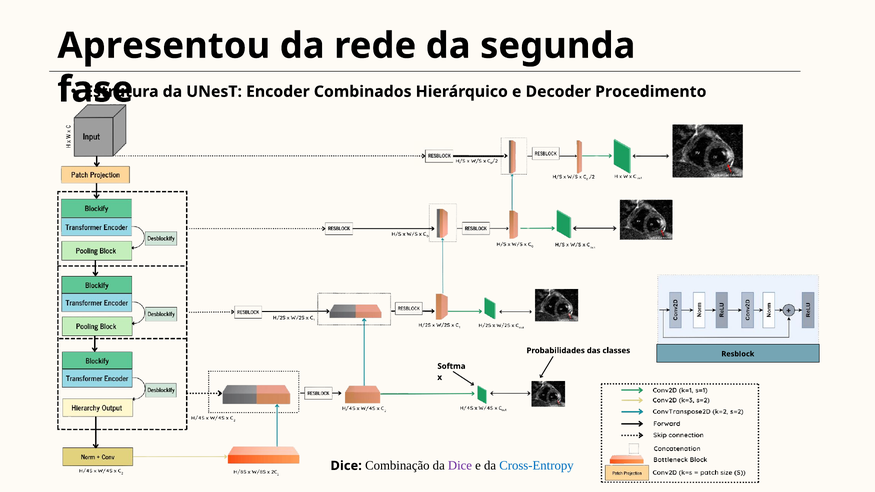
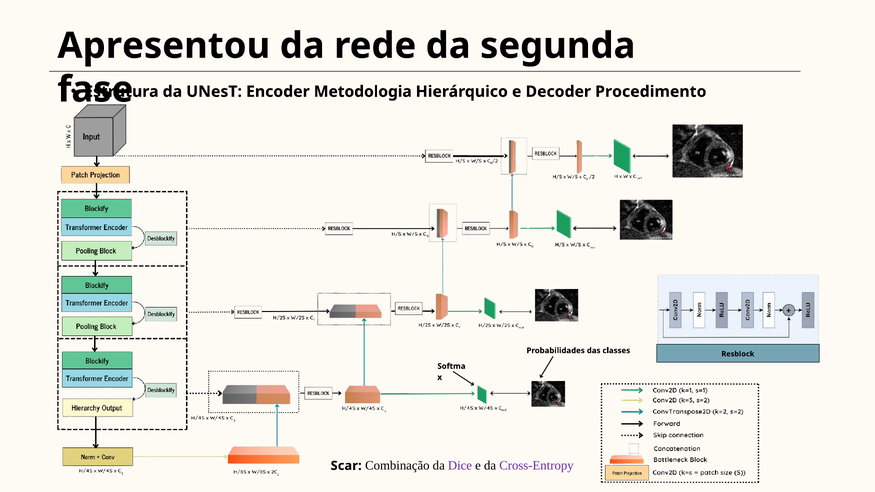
Combinados: Combinados -> Metodologia (363, 92)
Dice: Dice -> Scar (346, 466)
Cross-Entropy colour: blue -> purple (536, 466)
